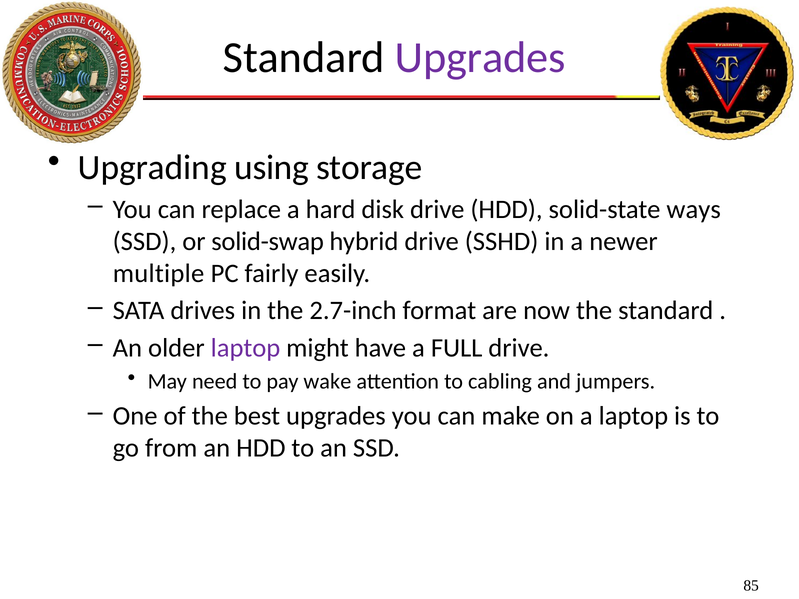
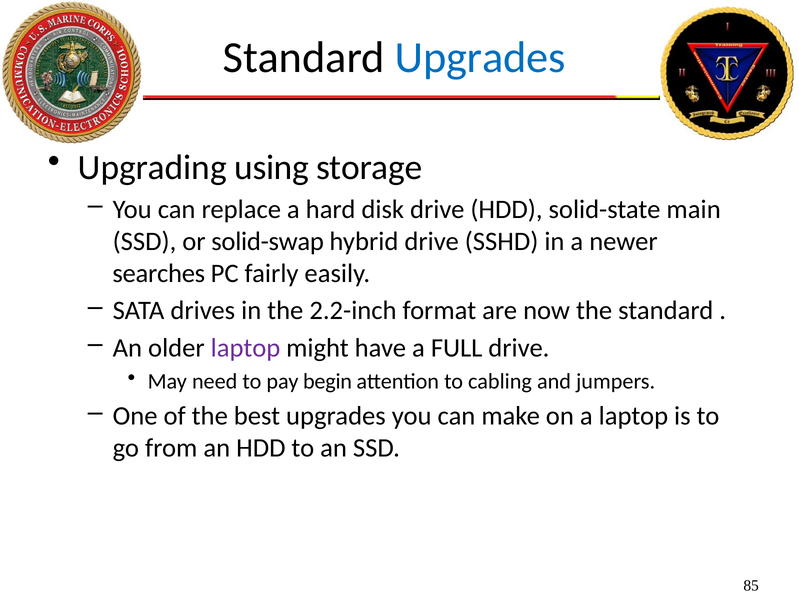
Upgrades colour: purple -> blue (480, 58)
ways: ways -> main (694, 210)
multiple: multiple -> searches (159, 273)
2.7-inch: 2.7-inch -> 2.2-inch (353, 311)
wake: wake -> begin (328, 381)
